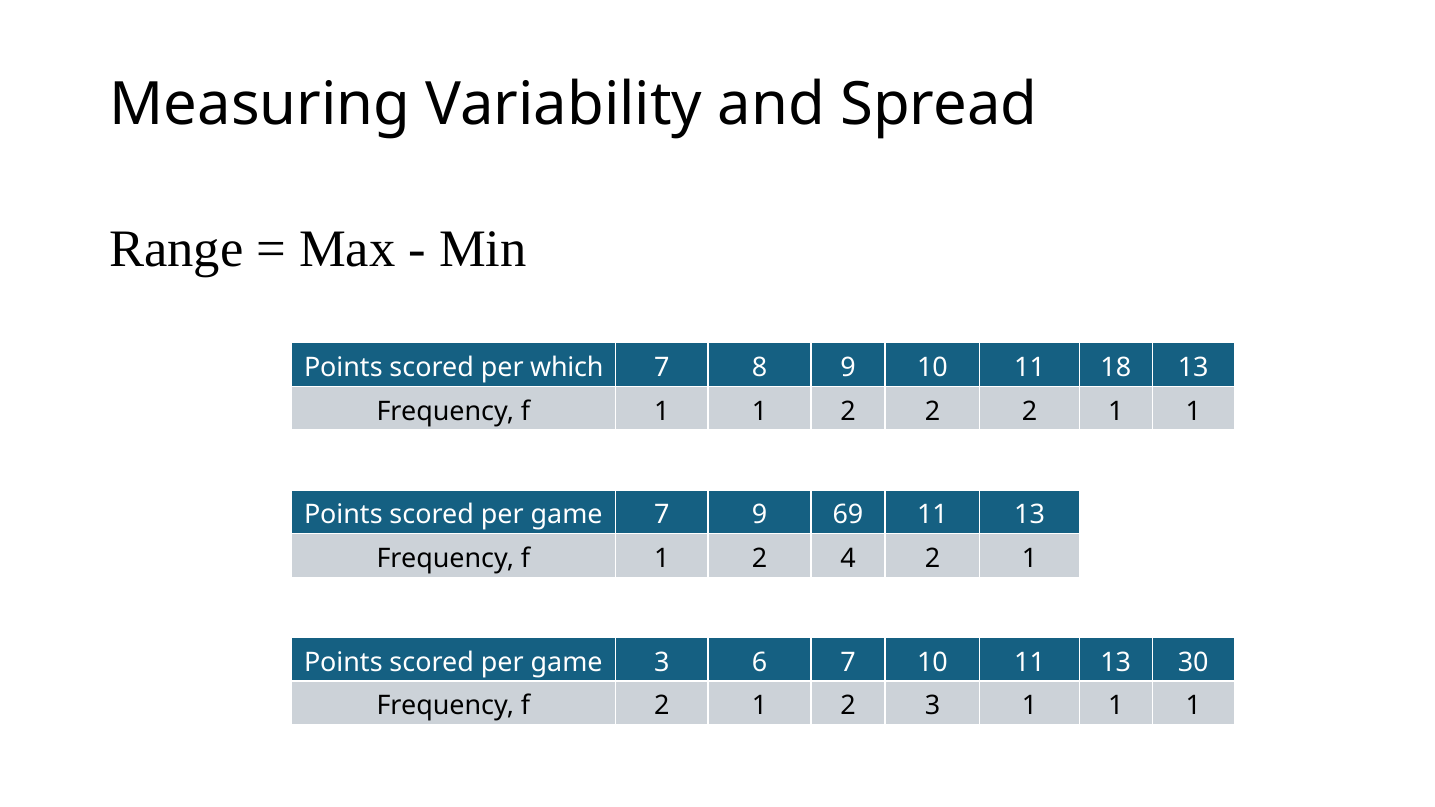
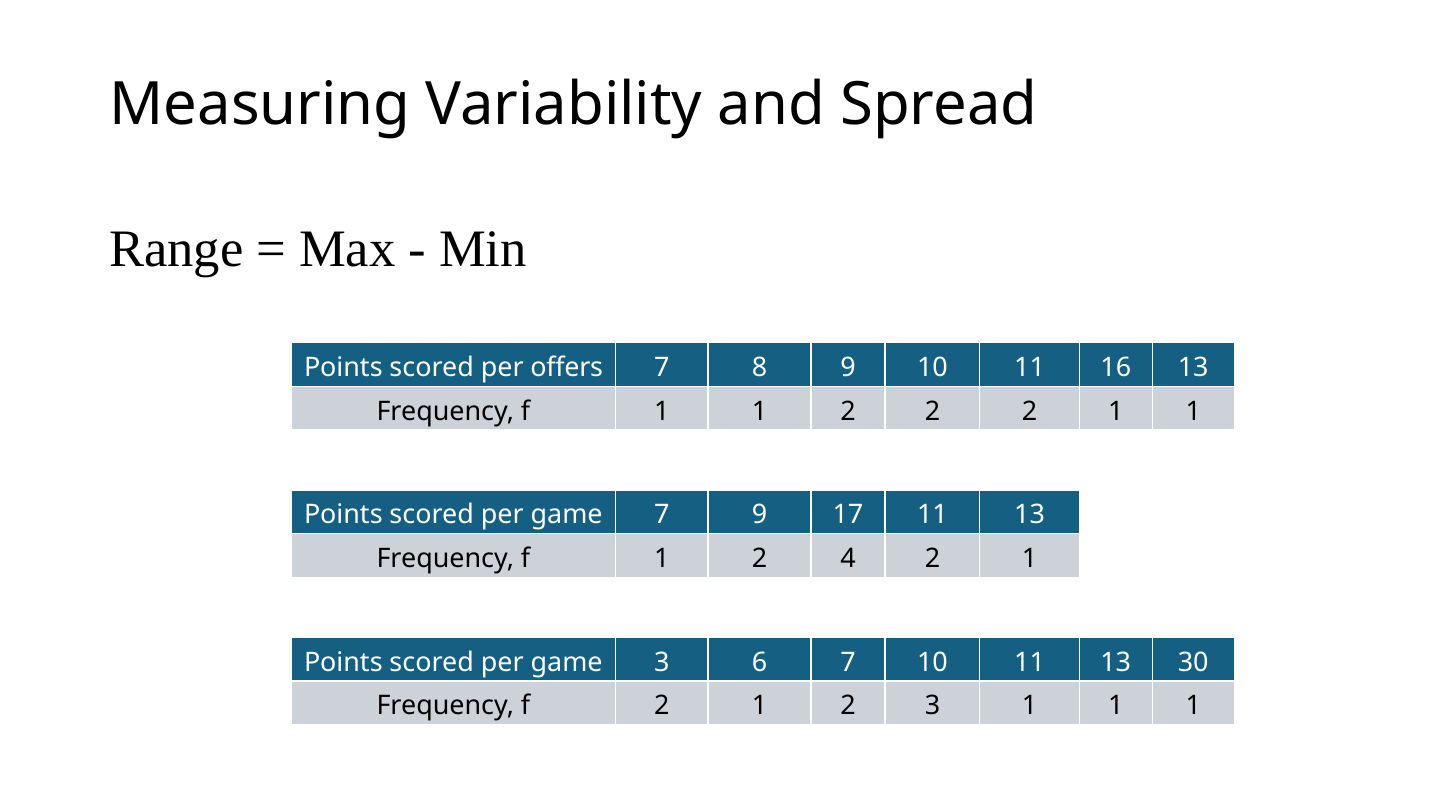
which: which -> offers (567, 368)
18: 18 -> 16 (1116, 368)
69: 69 -> 17 (848, 515)
